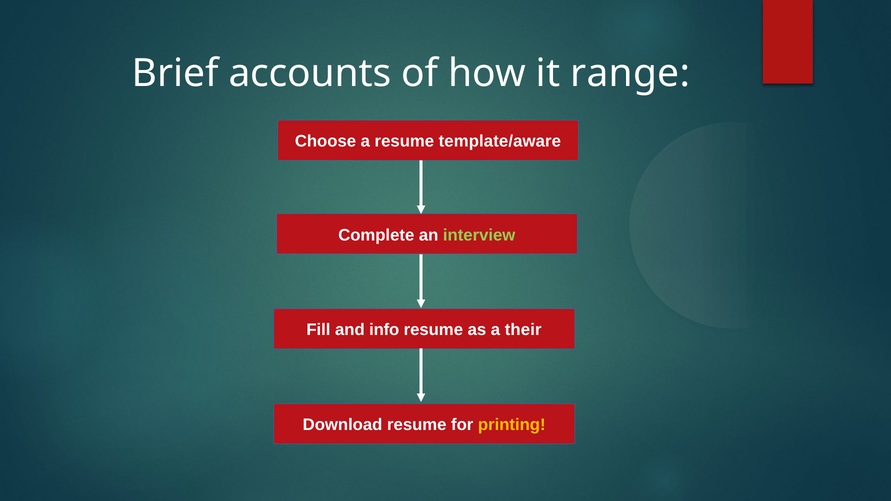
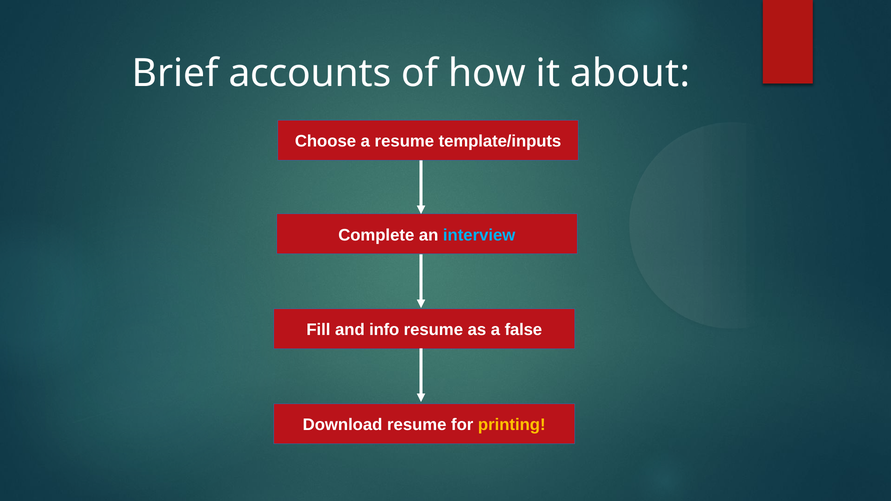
range: range -> about (630, 73)
template/aware: template/aware -> template/inputs (500, 141)
interview colour: light green -> light blue (479, 235)
their: their -> false (523, 330)
